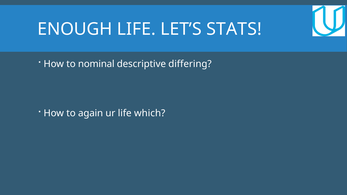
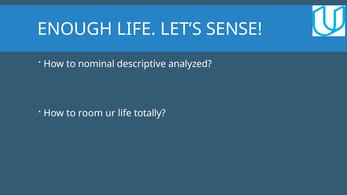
STATS: STATS -> SENSE (234, 29)
differing: differing -> analyzed (190, 64)
again: again -> room (91, 113)
which: which -> totally (150, 113)
